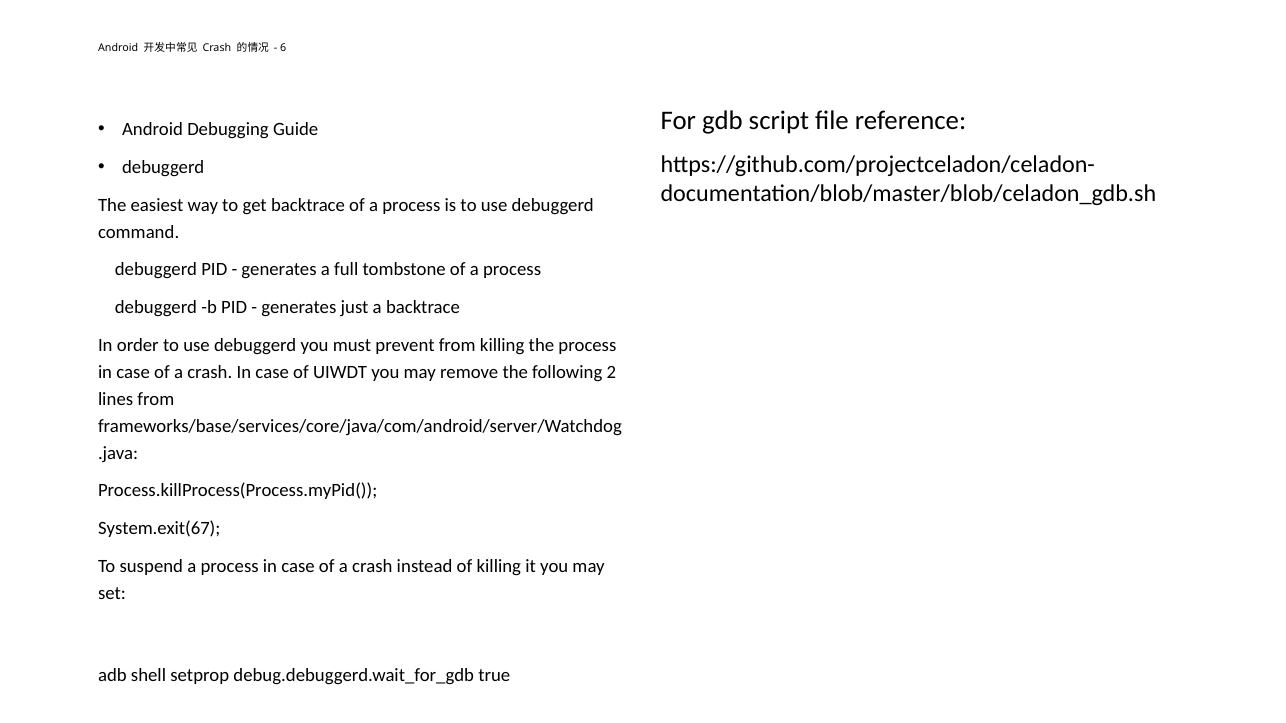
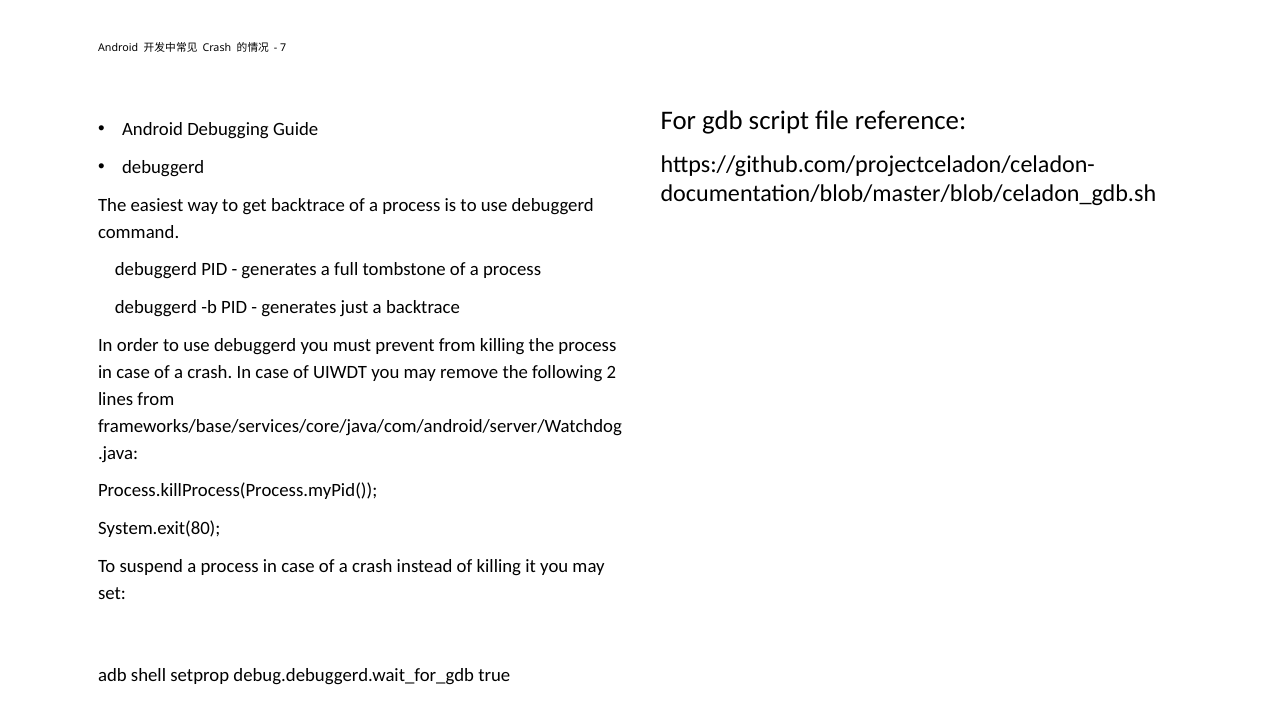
6: 6 -> 7 (283, 48)
System.exit(67: System.exit(67 -> System.exit(80 (159, 529)
